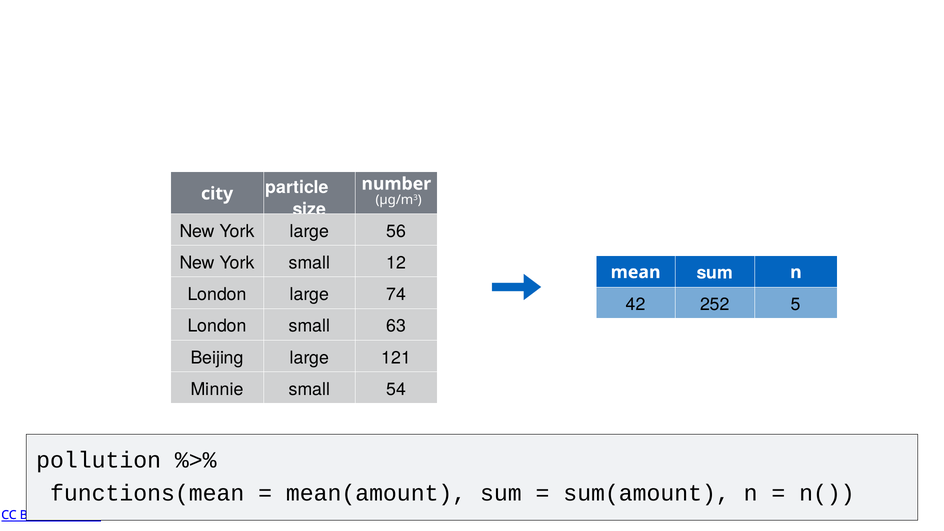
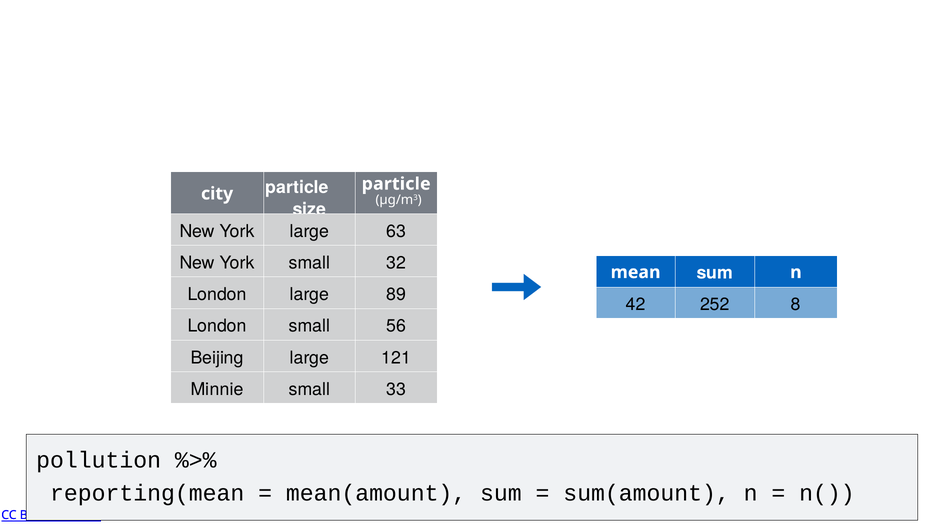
number: number -> particle (396, 184)
56: 56 -> 63 (396, 231)
12: 12 -> 32 (396, 263)
74: 74 -> 89 (396, 295)
5: 5 -> 8 (796, 304)
63: 63 -> 56 (396, 326)
54: 54 -> 33 (396, 389)
functions(mean: functions(mean -> reporting(mean (147, 493)
